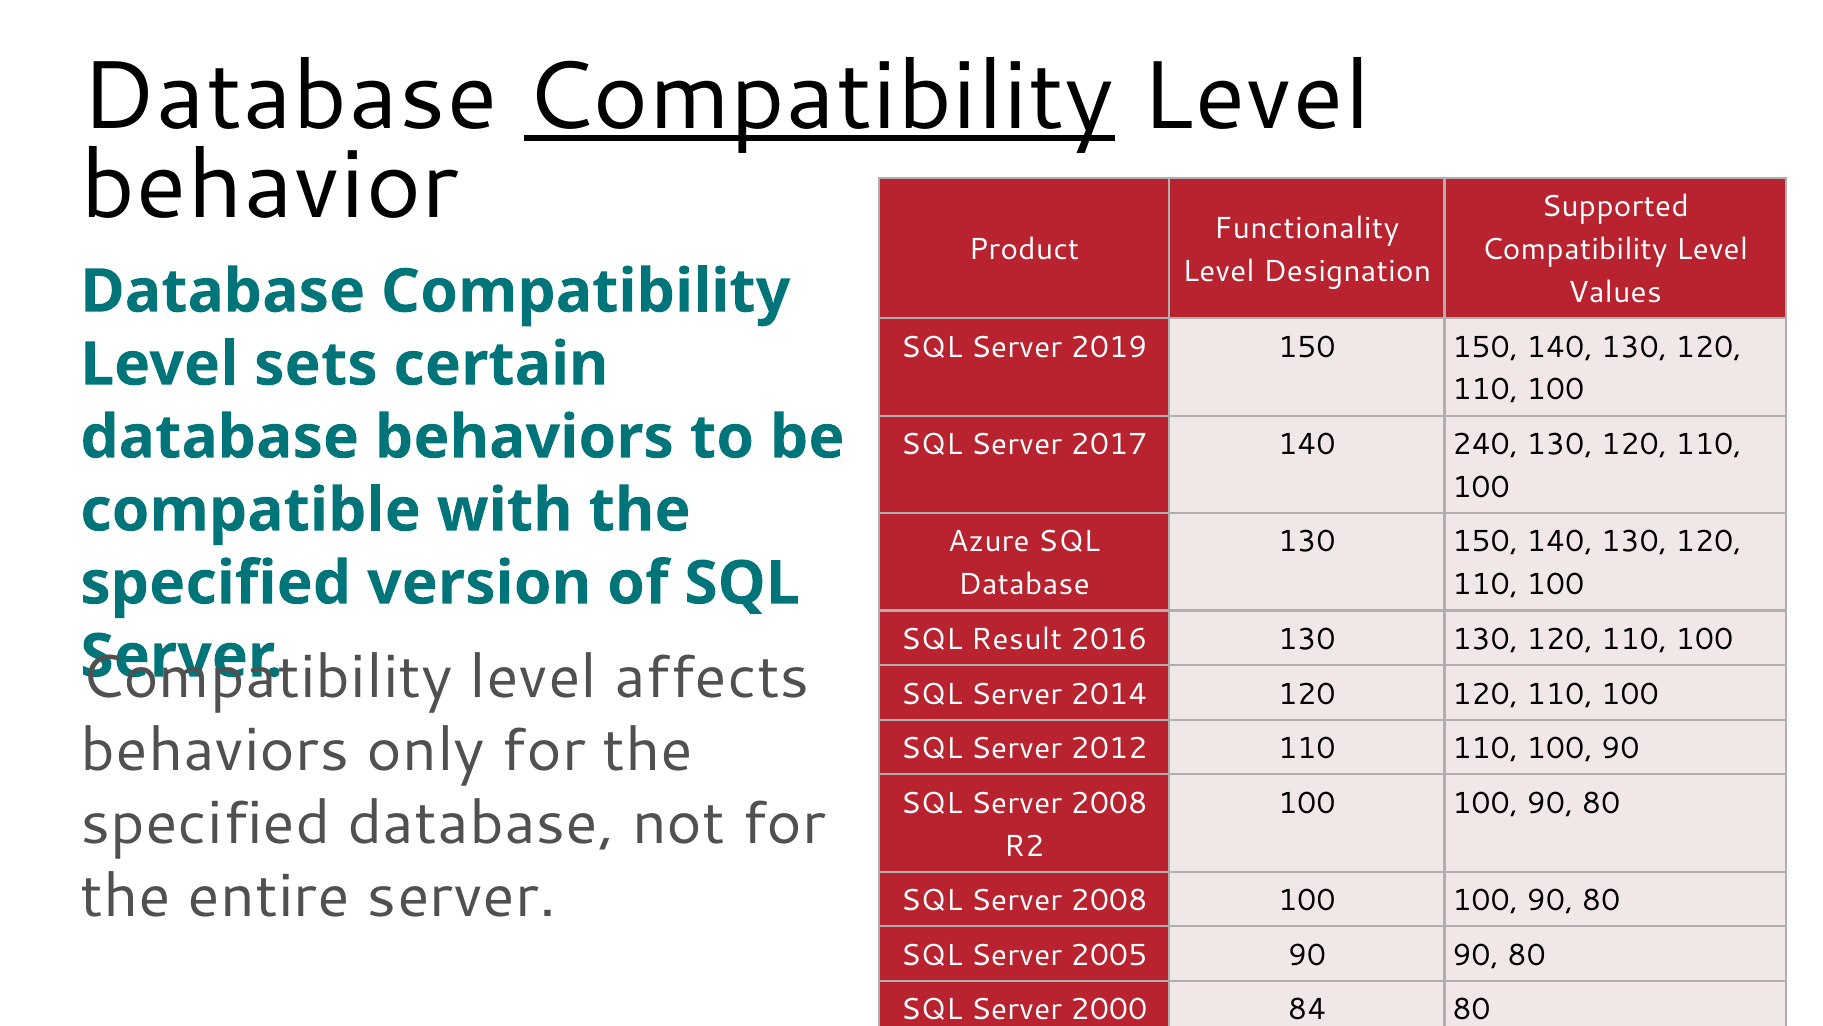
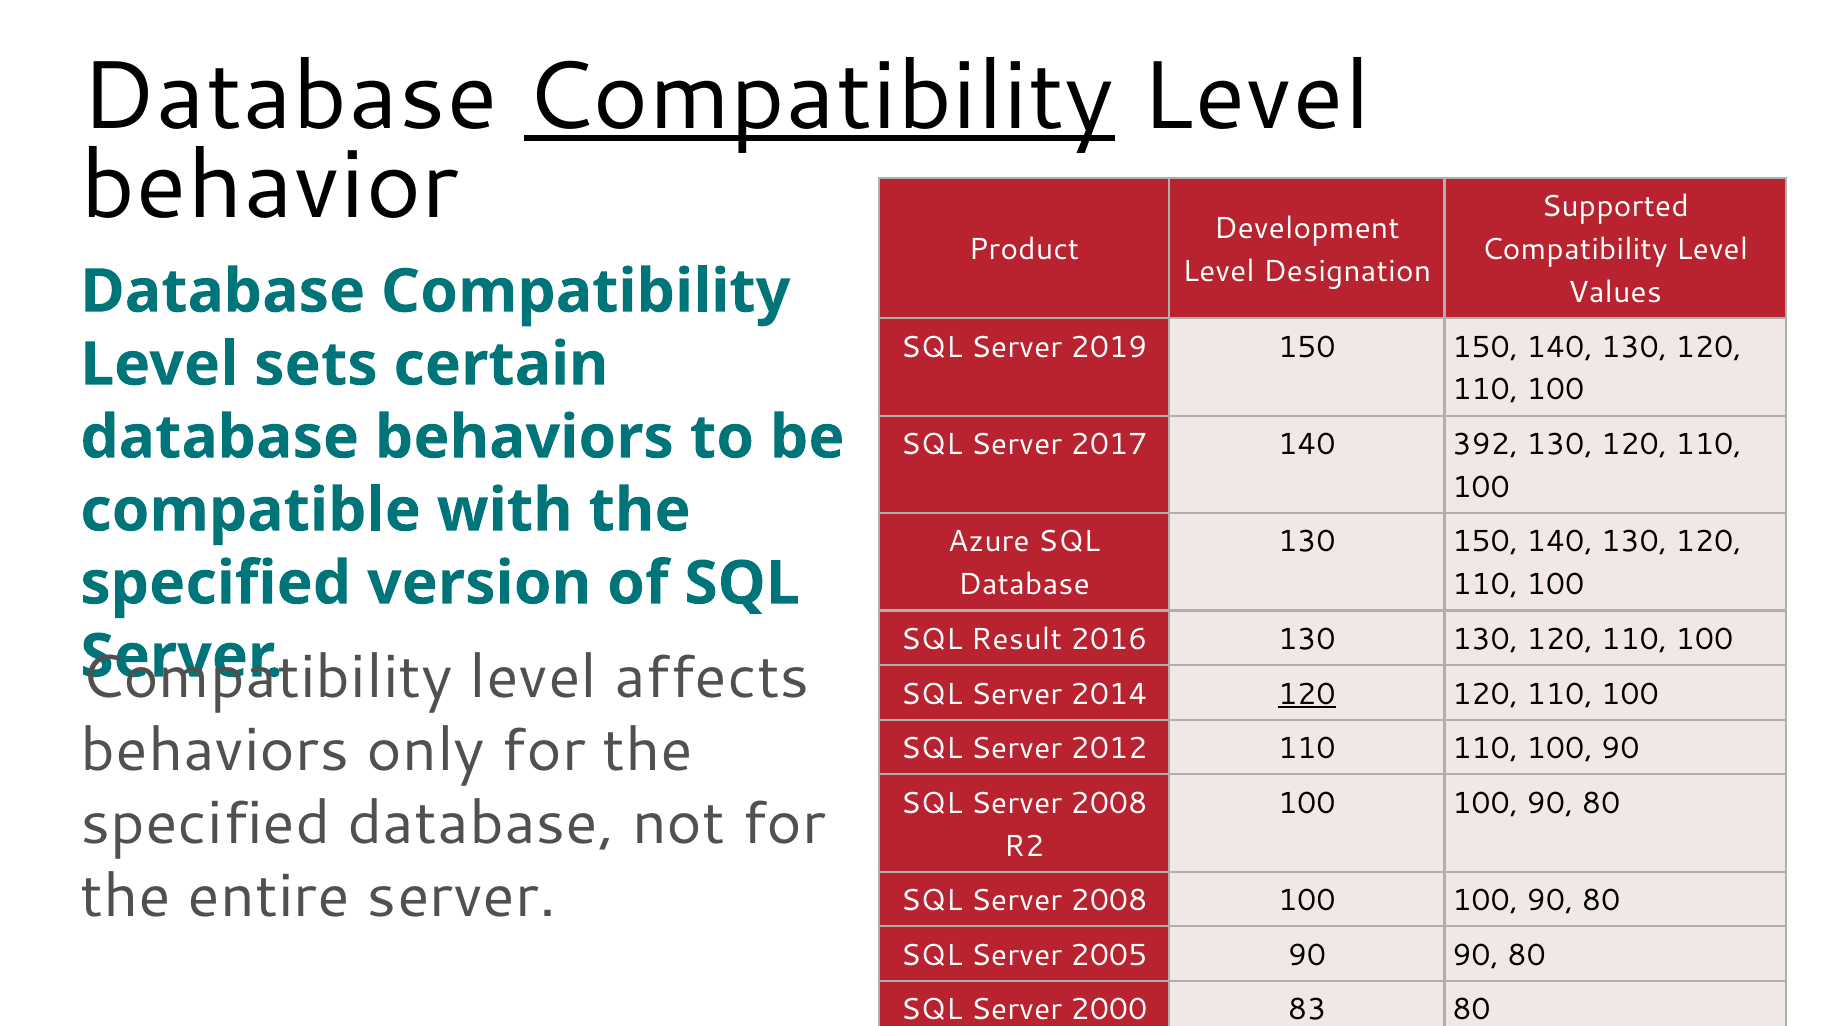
Functionality: Functionality -> Development (1307, 228)
240: 240 -> 392 (1485, 444)
120 underline: none -> present (1307, 694)
84: 84 -> 83 (1307, 1009)
